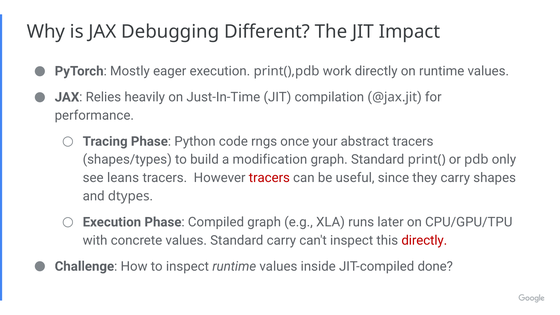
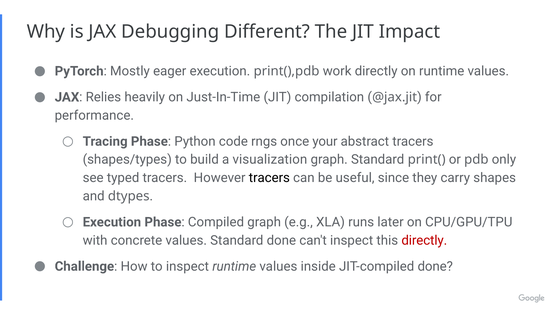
modification: modification -> visualization (270, 160)
leans: leans -> typed (123, 178)
tracers colour: red -> black (269, 178)
Standard carry: carry -> done (281, 240)
